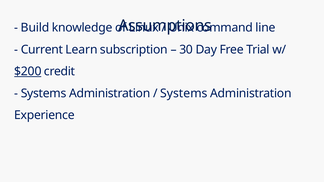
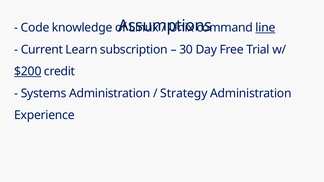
Build: Build -> Code (35, 28)
line underline: none -> present (265, 28)
Systems: Systems -> Strategy (184, 93)
